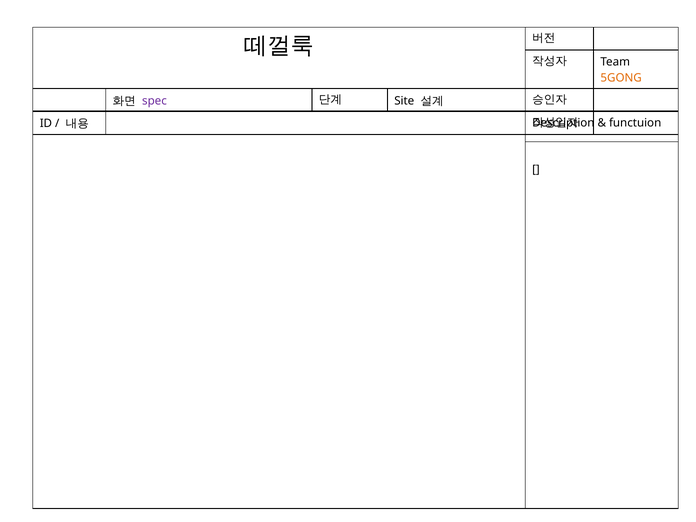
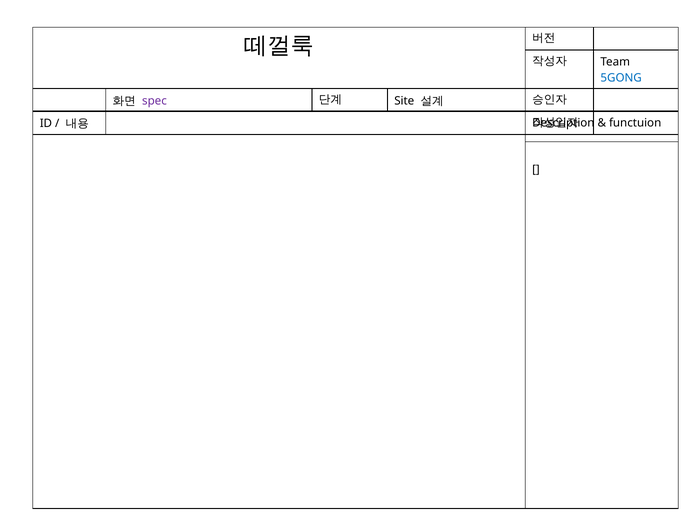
5GONG colour: orange -> blue (621, 78)
